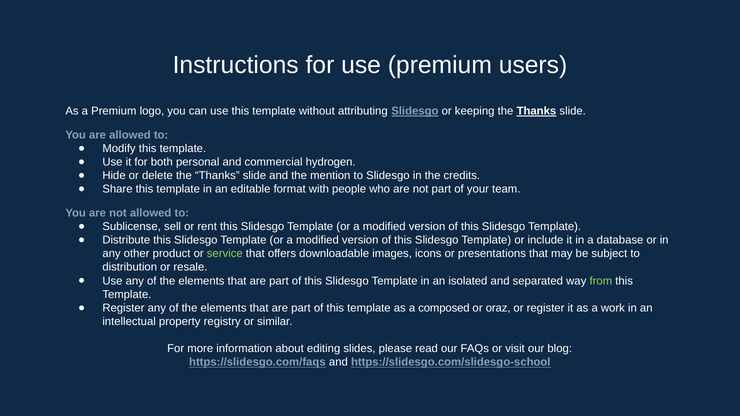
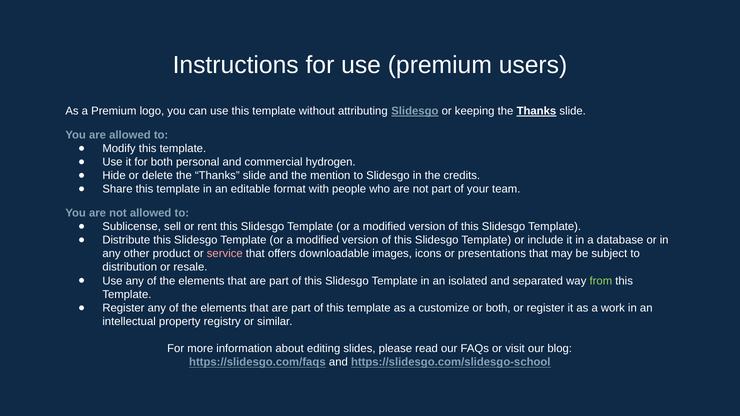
service colour: light green -> pink (225, 254)
composed: composed -> customize (444, 308)
or oraz: oraz -> both (498, 308)
